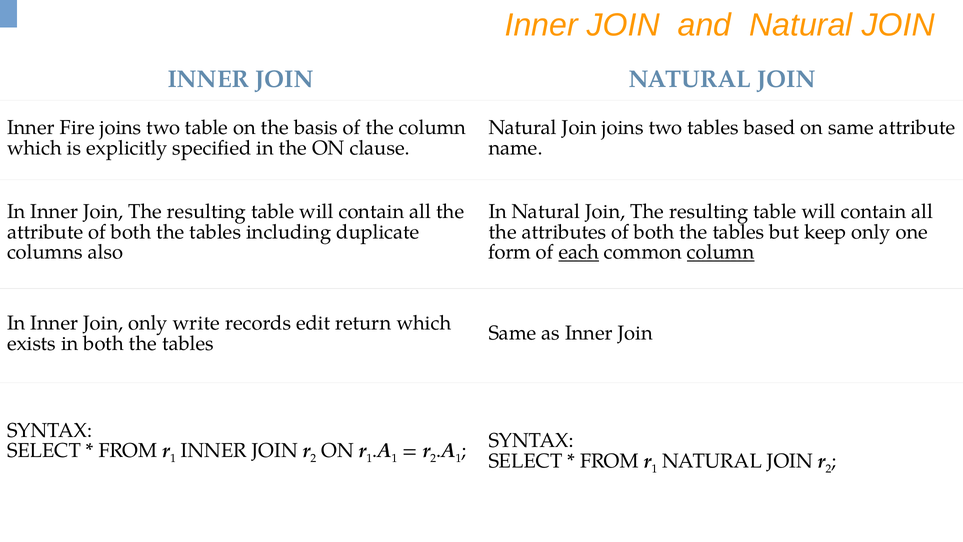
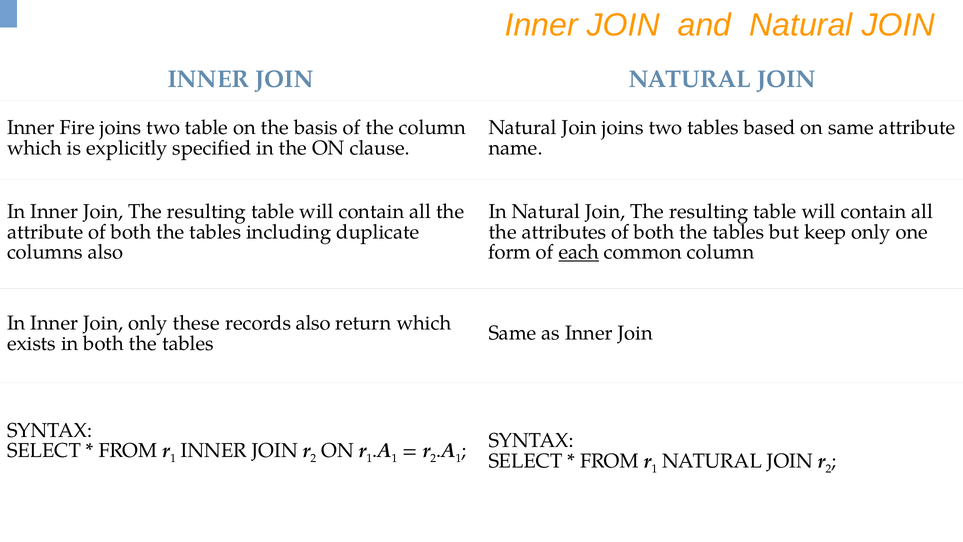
column underline: present -> none (721, 252)
write: write -> these (196, 323)
records edit: edit -> also (313, 323)
